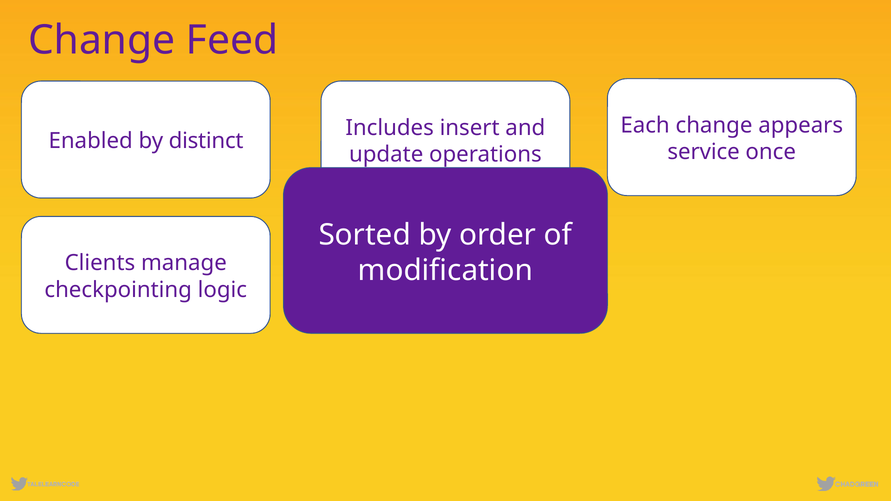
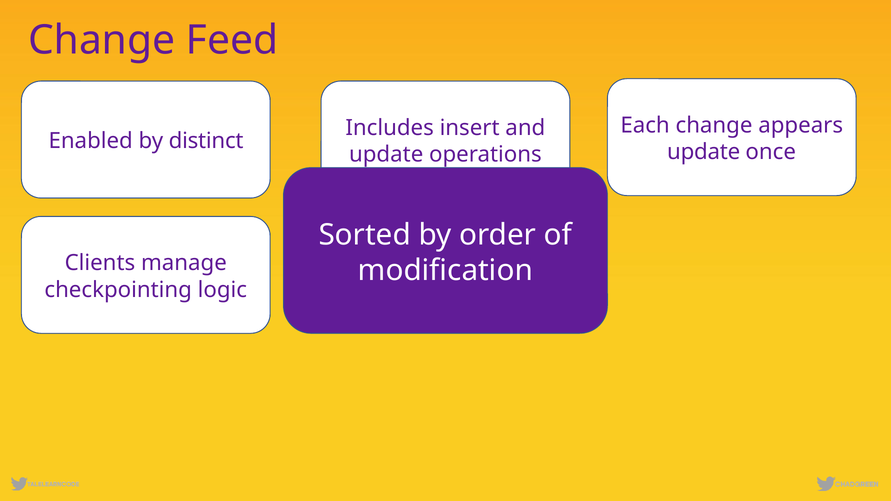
service: service -> update (704, 152)
